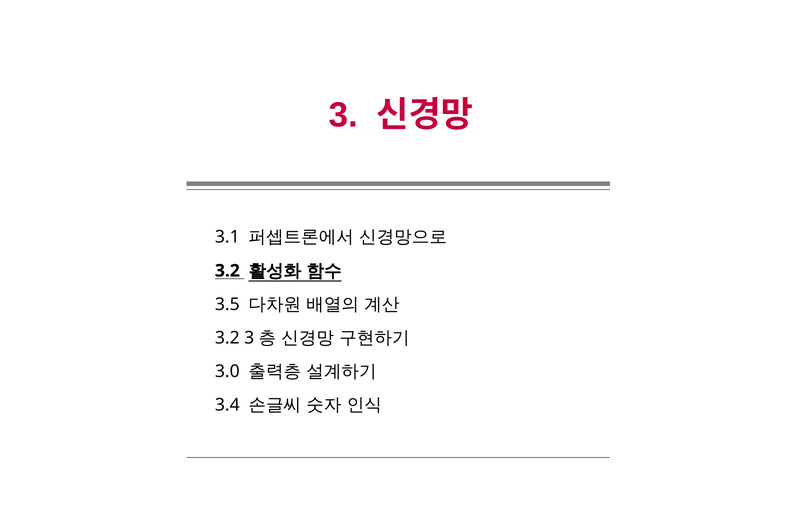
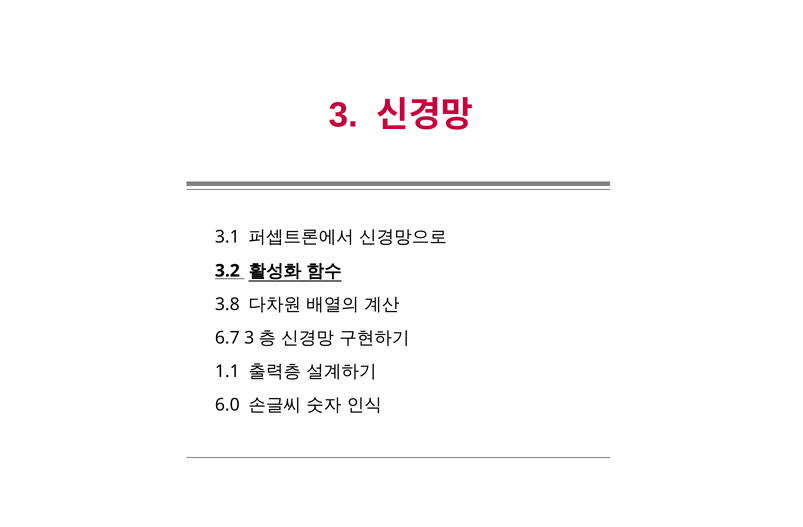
3.5: 3.5 -> 3.8 (227, 305)
3.2: 3.2 -> 6.7 (227, 338)
3.0: 3.0 -> 1.1 (227, 372)
3.4: 3.4 -> 6.0 (227, 405)
